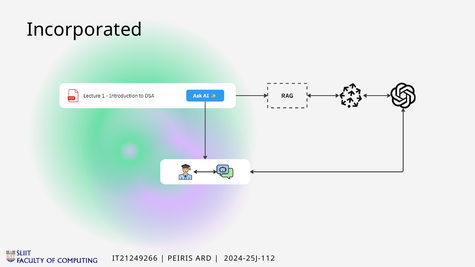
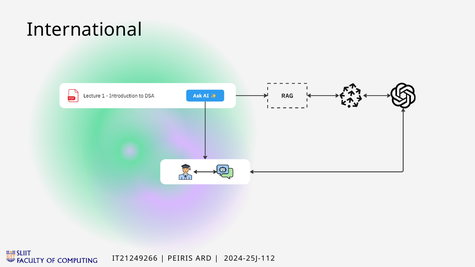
Incorporated: Incorporated -> International (84, 30)
